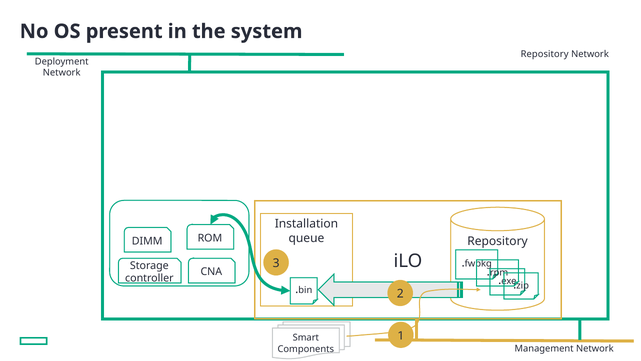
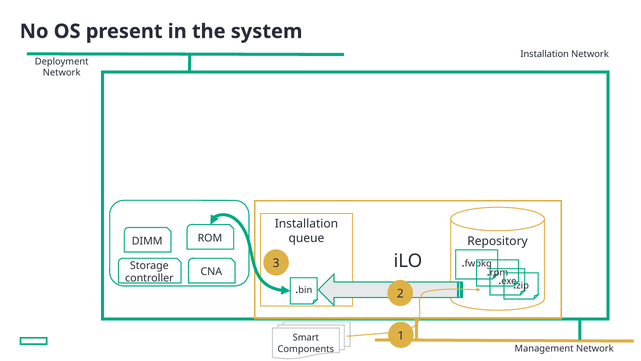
Repository: Repository -> Installation (545, 54)
